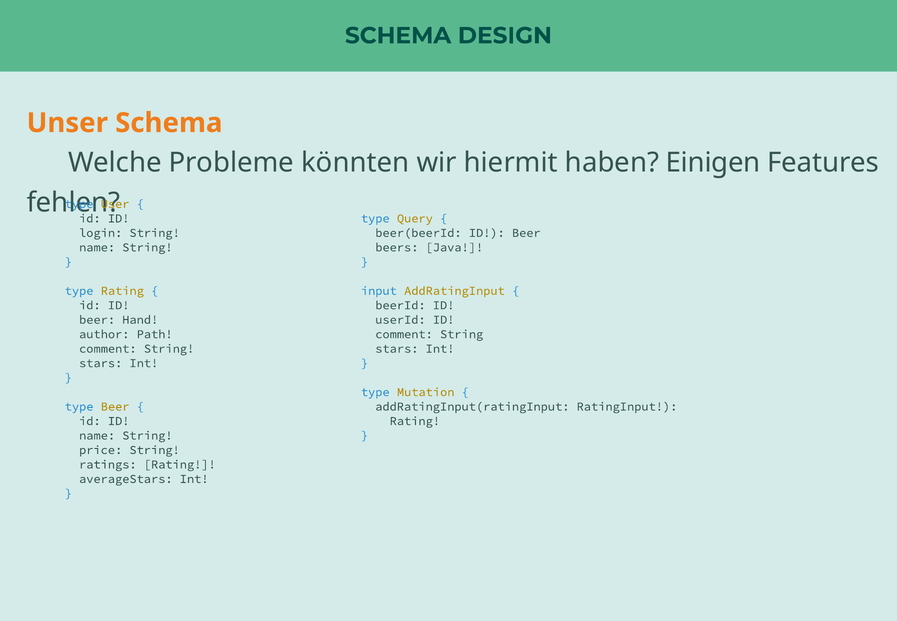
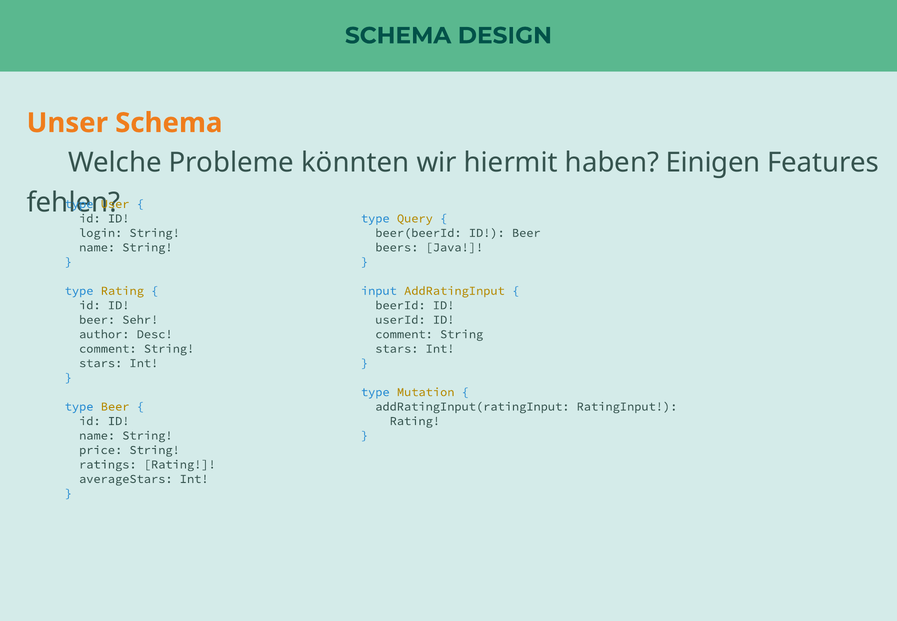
Hand: Hand -> Sehr (140, 320)
Path: Path -> Desc (155, 334)
